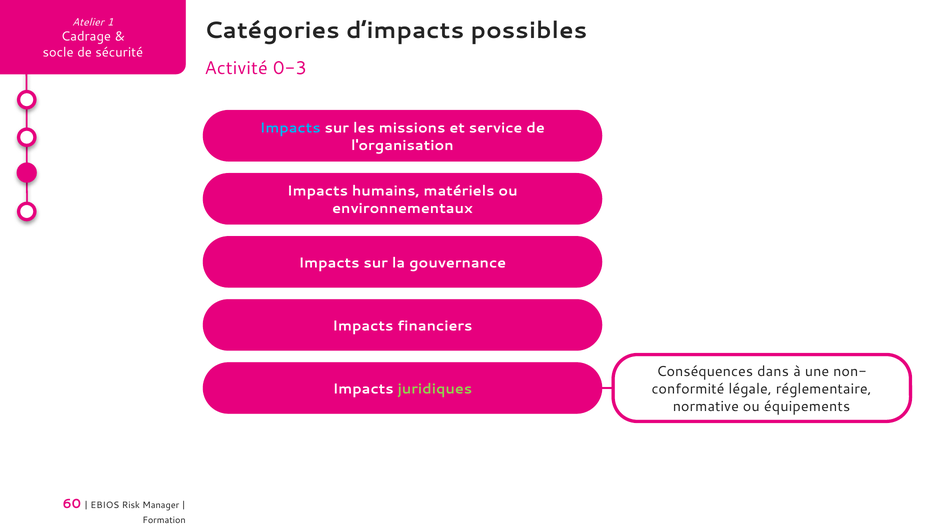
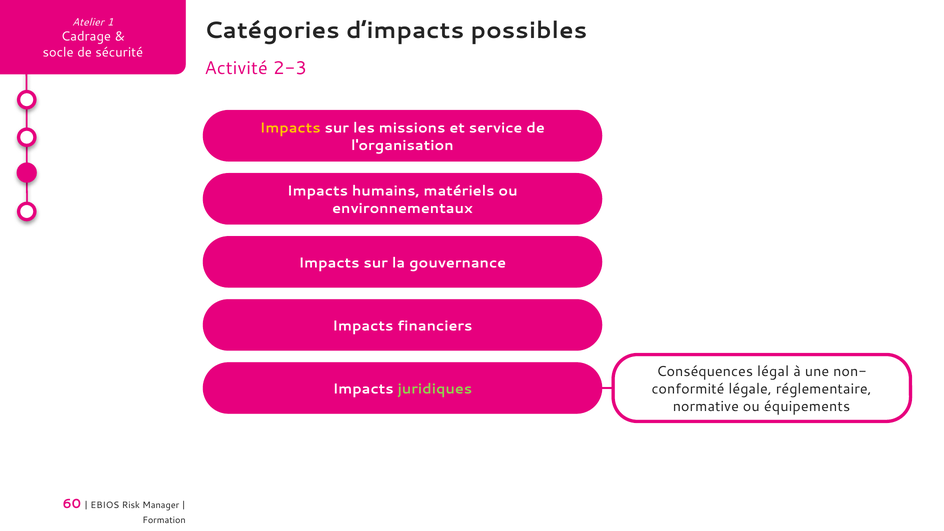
0-3: 0-3 -> 2-3 (290, 68)
Impacts colour: light blue -> yellow (290, 128)
dans: dans -> légal (773, 372)
